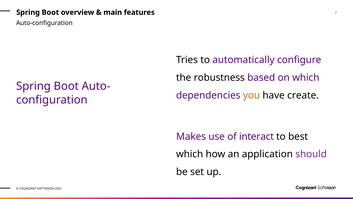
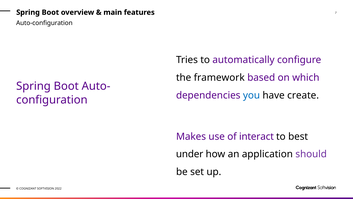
robustness: robustness -> framework (219, 77)
you colour: orange -> blue (251, 95)
which: which -> under (190, 154)
